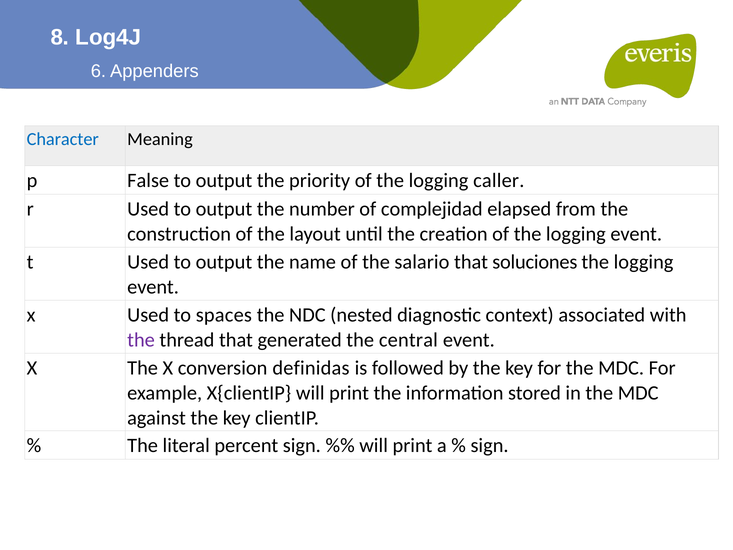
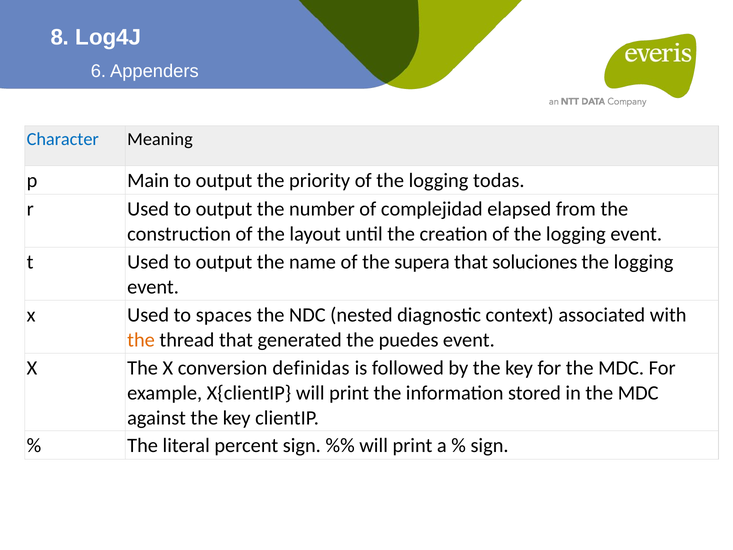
False: False -> Main (148, 180)
caller: caller -> todas (499, 180)
salario: salario -> supera (422, 262)
the colour: purple -> orange (141, 340)
central: central -> puedes (409, 340)
